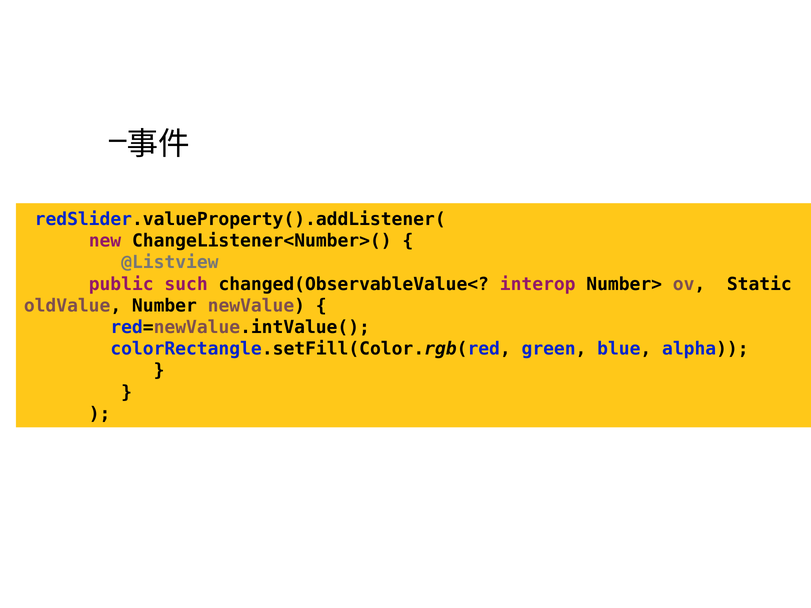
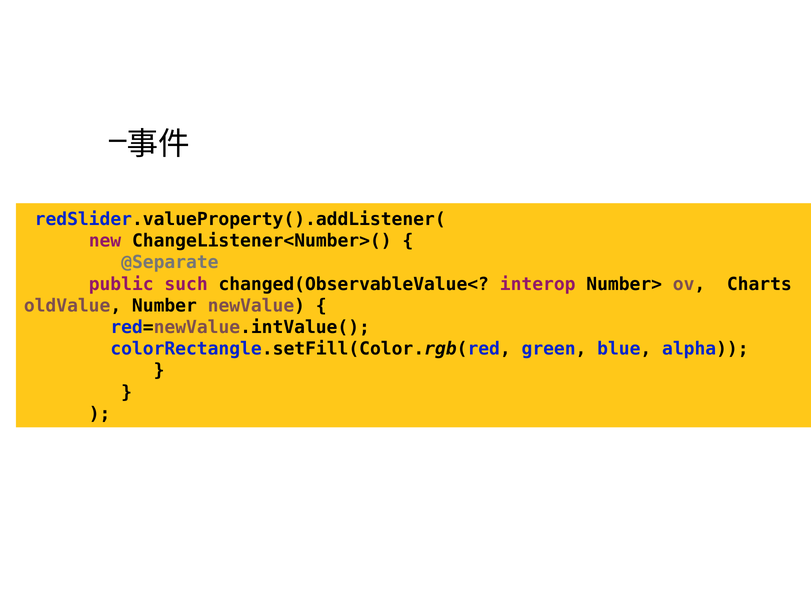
@Listview: @Listview -> @Separate (170, 263)
Static: Static -> Charts (759, 284)
